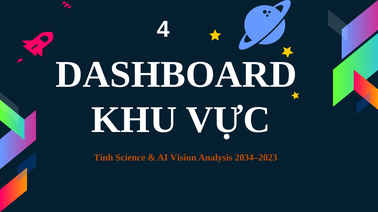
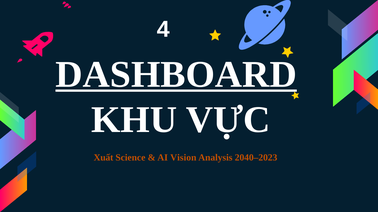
DASHBOARD underline: none -> present (176, 75)
Tính: Tính -> Xuất (103, 158)
2034–2023: 2034–2023 -> 2040–2023 (256, 158)
